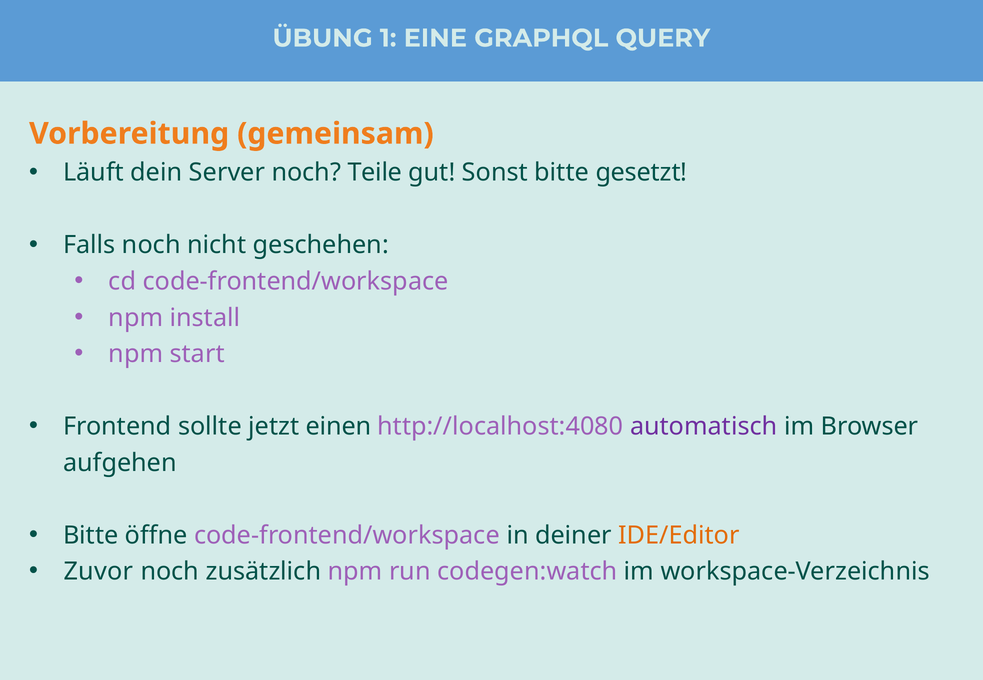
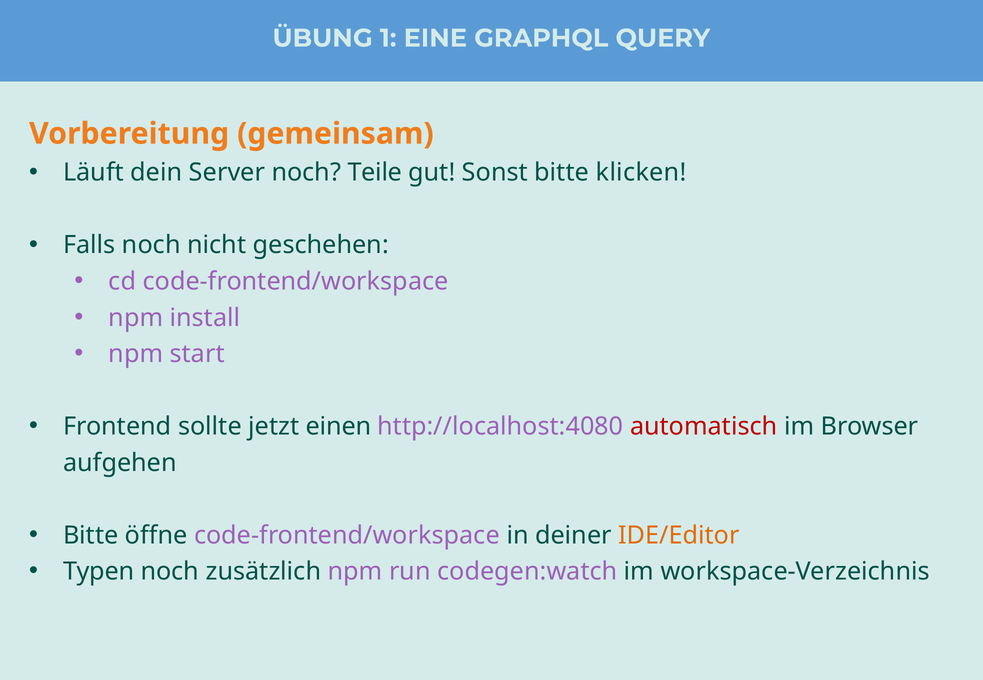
gesetzt: gesetzt -> klicken (641, 173)
automatisch colour: purple -> red (704, 427)
Zuvor: Zuvor -> Typen (99, 572)
